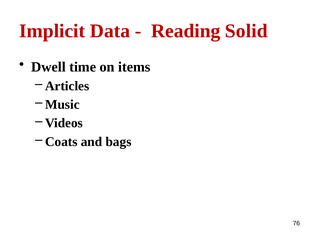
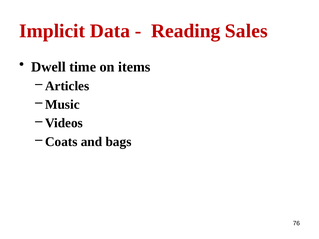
Solid: Solid -> Sales (246, 31)
